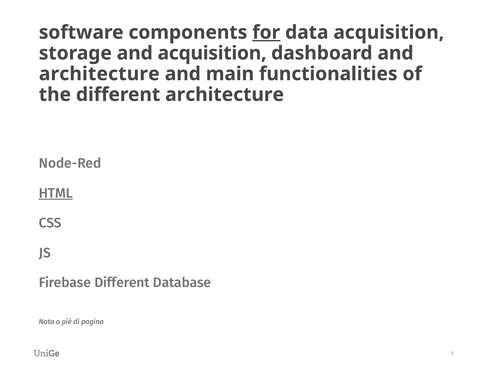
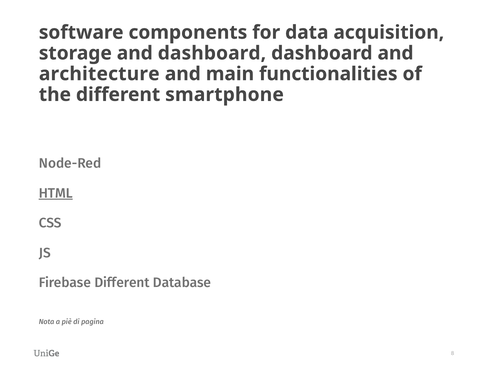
for underline: present -> none (266, 32)
and acquisition: acquisition -> dashboard (212, 53)
different architecture: architecture -> smartphone (225, 95)
